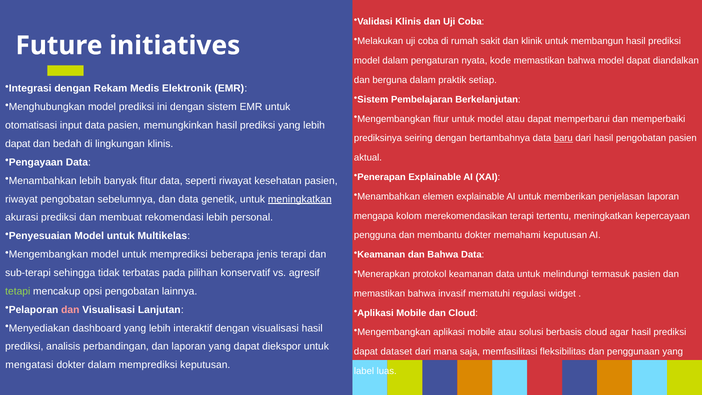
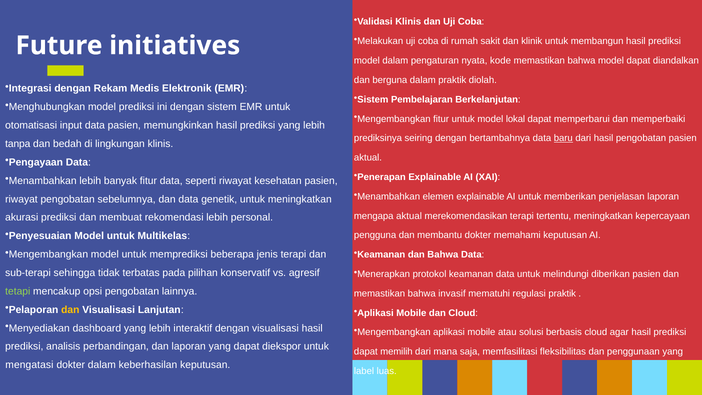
setiap: setiap -> diolah (483, 80)
model atau: atau -> lokal (515, 119)
dapat: dapat -> tanpa (18, 144)
meningkatkan underline: present -> none (300, 199)
mengapa kolom: kolom -> aktual (409, 216)
termasuk: termasuk -> diberikan (611, 274)
regulasi widget: widget -> praktik (562, 293)
dan colour: pink -> yellow (70, 310)
dataset: dataset -> memilih (396, 352)
dalam memprediksi: memprediksi -> keberhasilan (148, 365)
